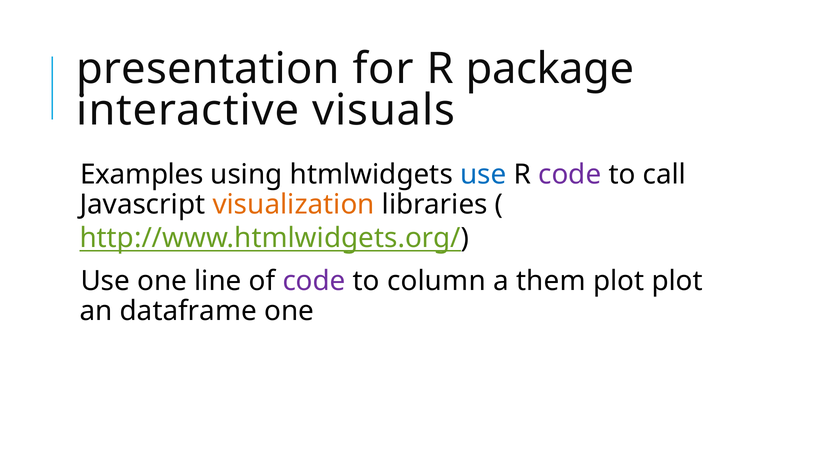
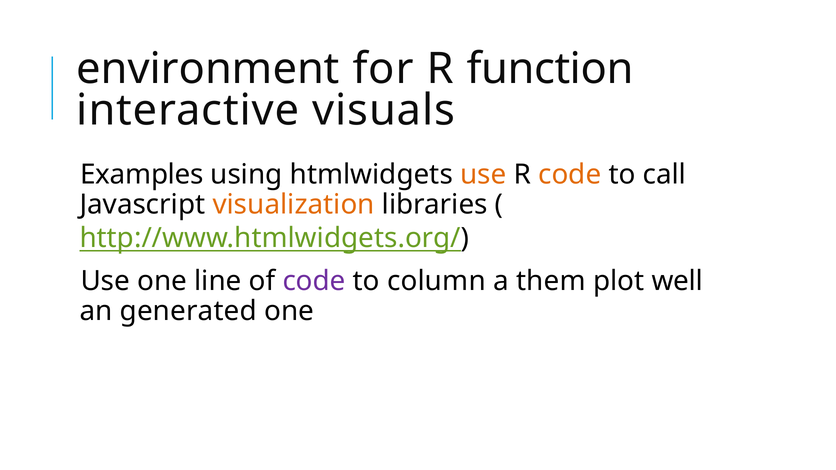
presentation: presentation -> environment (208, 69)
package: package -> function (550, 69)
use colour: blue -> orange (483, 175)
code colour: purple -> orange (570, 175)
plot plot: plot -> well (677, 281)
dataframe: dataframe -> generated (188, 311)
